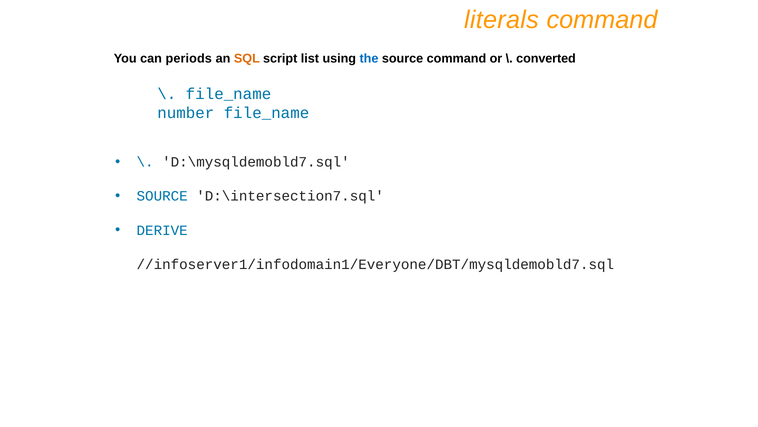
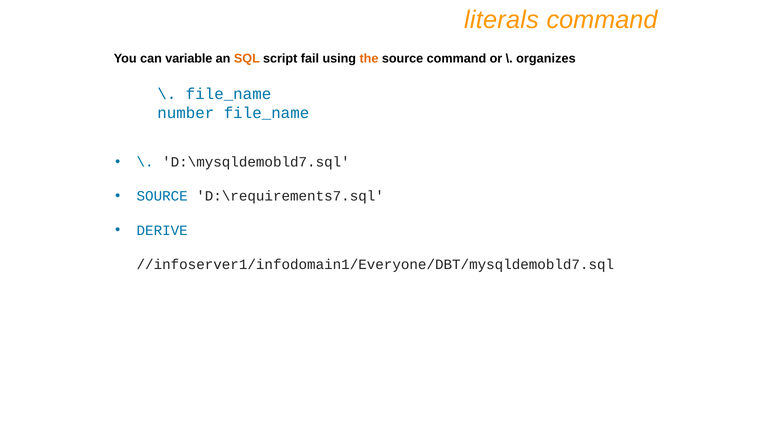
periods: periods -> variable (189, 59)
list: list -> fail (310, 59)
the colour: blue -> orange (369, 59)
converted: converted -> organizes (546, 59)
D:\intersection7.sql: D:\intersection7.sql -> D:\requirements7.sql (290, 196)
